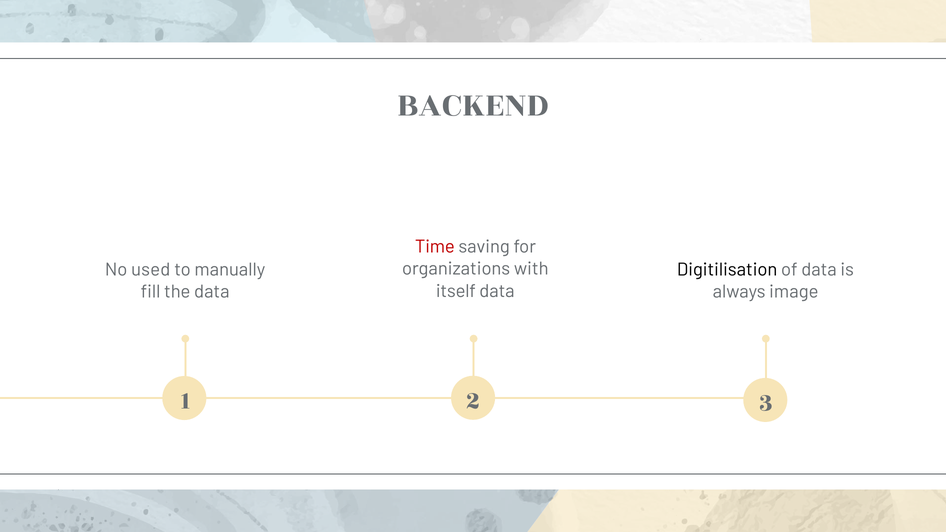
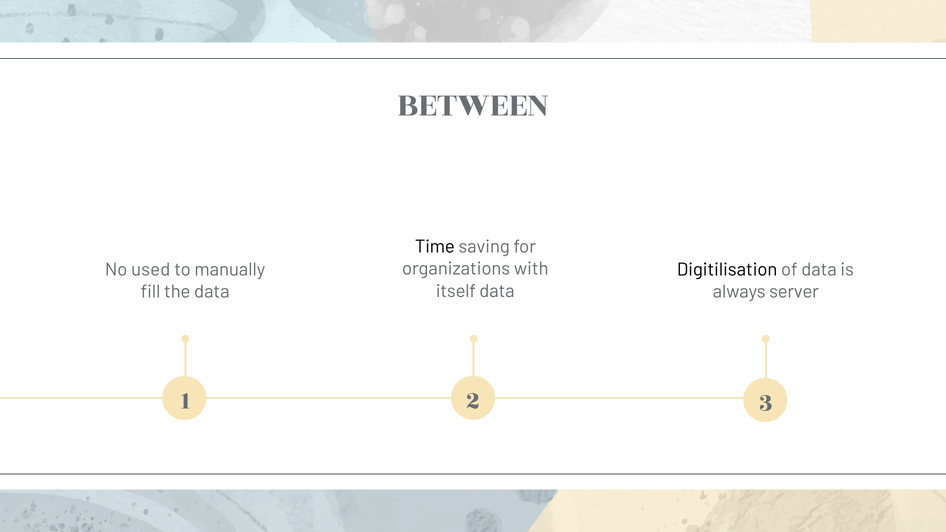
BACKEND: BACKEND -> BETWEEN (473, 104)
Time colour: red -> black (435, 247)
image: image -> server (794, 292)
